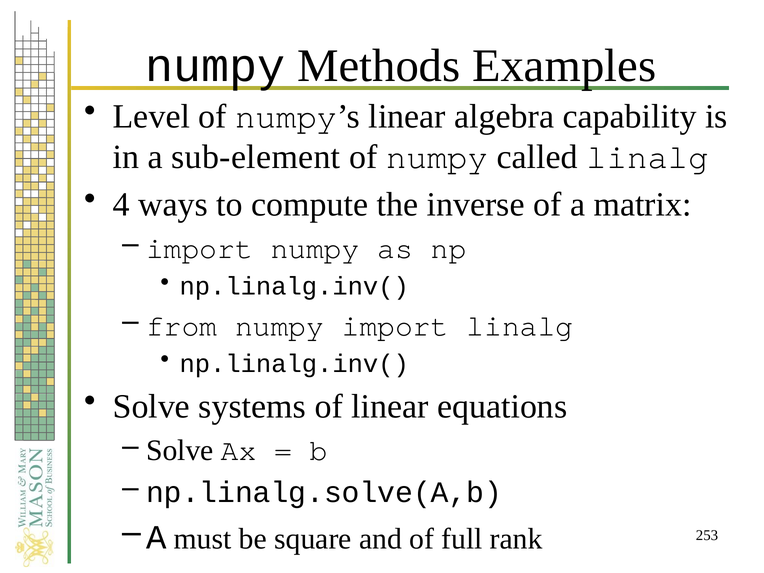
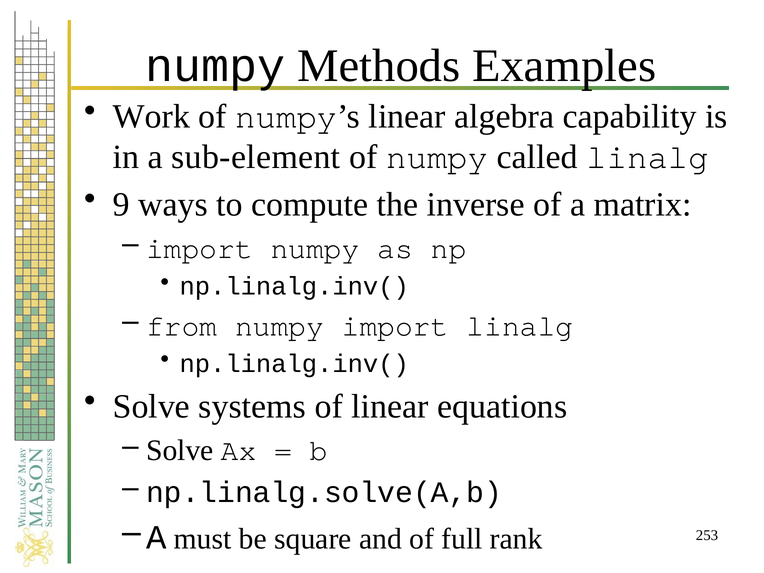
Level: Level -> Work (151, 116)
4: 4 -> 9 (121, 205)
